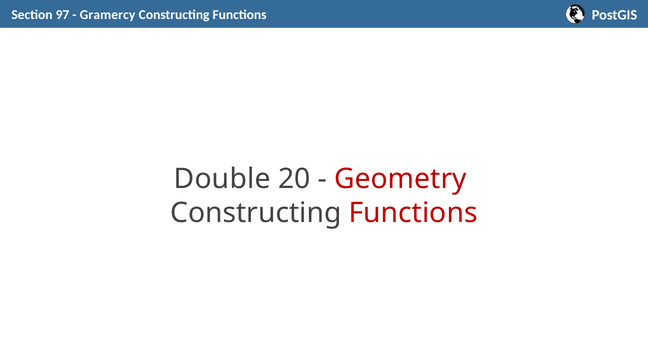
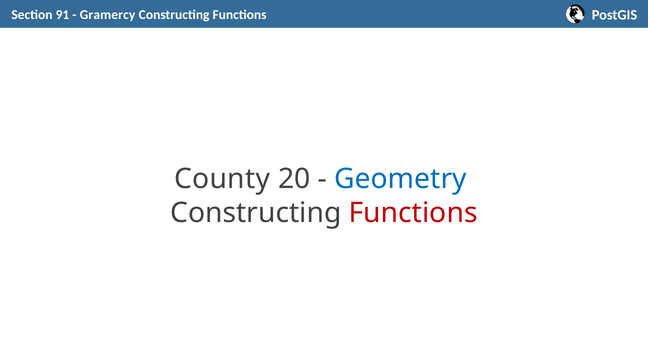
97: 97 -> 91 (62, 15)
Double: Double -> County (222, 179)
Geometry colour: red -> blue (400, 179)
